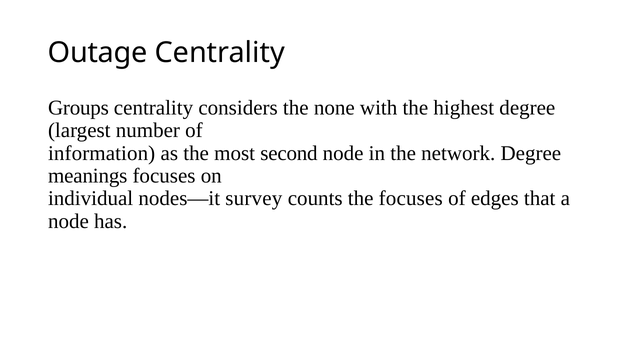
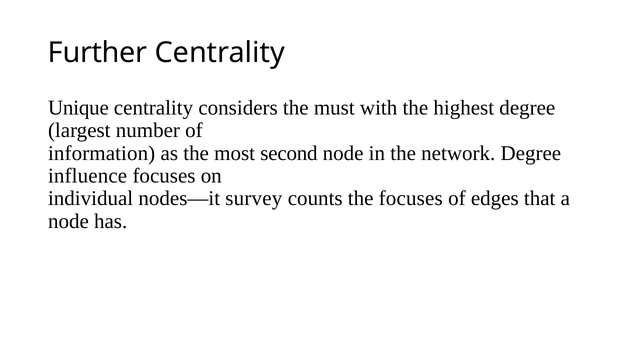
Outage: Outage -> Further (98, 53)
Groups: Groups -> Unique (78, 108)
none: none -> must (334, 108)
meanings: meanings -> influence (88, 176)
